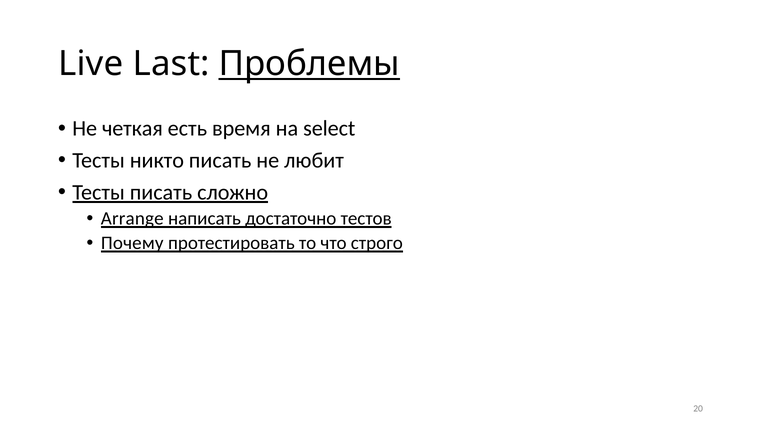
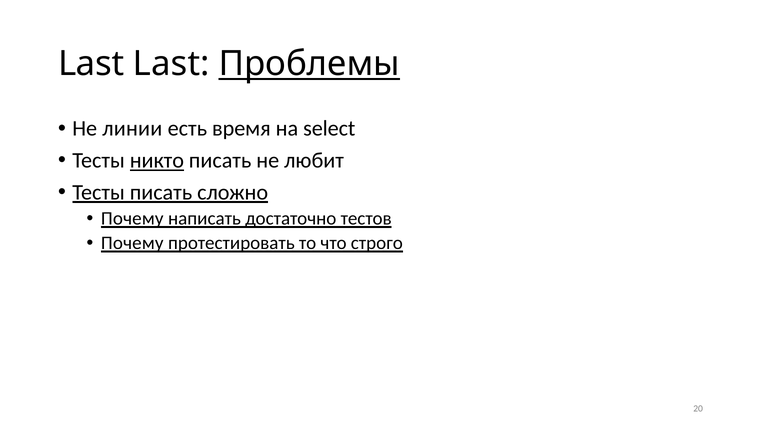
Live: Live -> Last (91, 64)
четкая: четкая -> линии (132, 129)
никто underline: none -> present (157, 161)
Arrange: Arrange -> Почему (132, 219)
